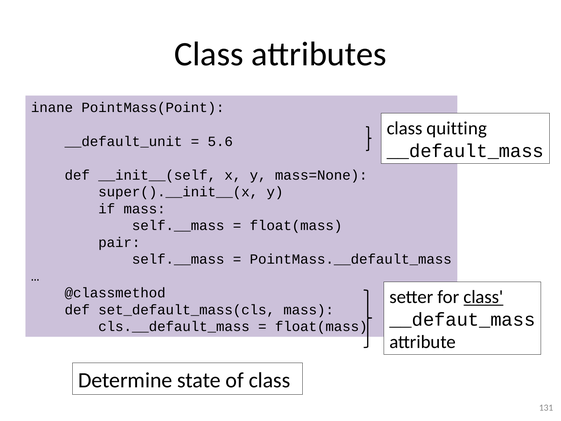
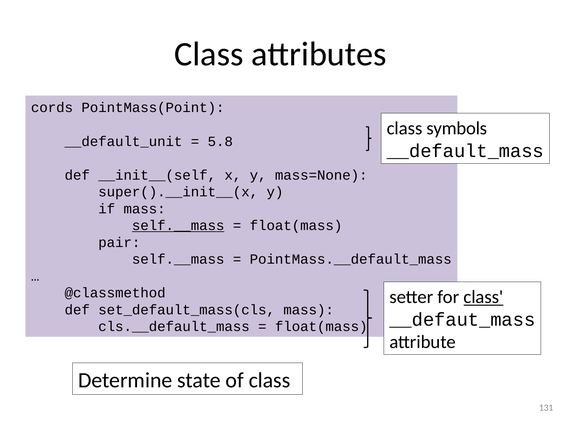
inane: inane -> cords (52, 108)
quitting: quitting -> symbols (457, 128)
5.6: 5.6 -> 5.8 (220, 141)
self.__mass underline: none -> present (178, 225)
